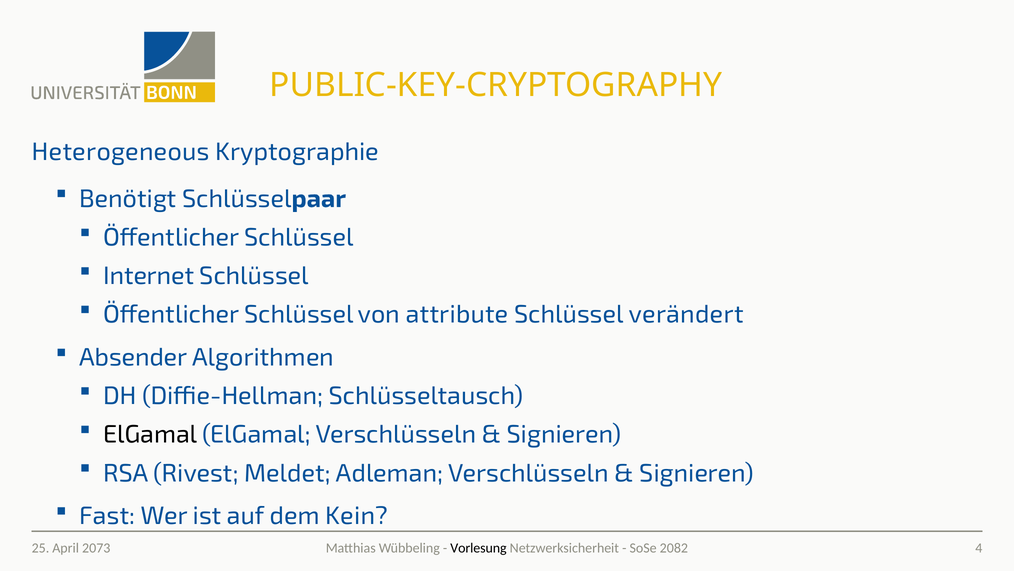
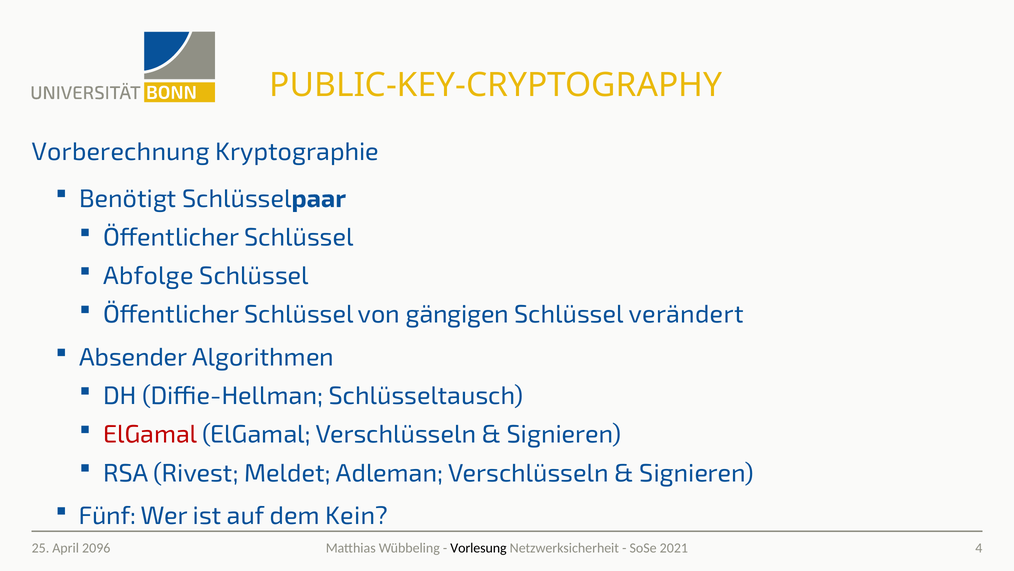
Heterogeneous: Heterogeneous -> Vorberechnung (121, 152)
Internet: Internet -> Abfolge (149, 276)
attribute: attribute -> gängigen (457, 314)
ElGamal colour: black -> red (150, 434)
Fast: Fast -> Fünf (107, 516)
2082: 2082 -> 2021 (674, 547)
2073: 2073 -> 2096 (96, 548)
